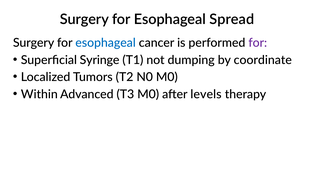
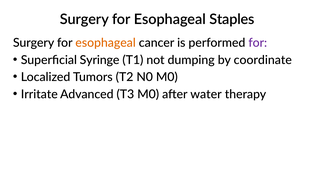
Spread: Spread -> Staples (232, 20)
esophageal colour: blue -> orange (106, 43)
Within: Within -> Irritate (39, 94)
levels: levels -> water (206, 94)
